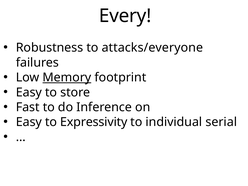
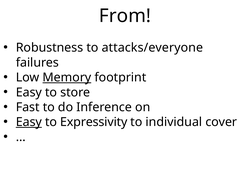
Every: Every -> From (125, 16)
Easy underline: none -> present (29, 122)
serial: serial -> cover (221, 122)
